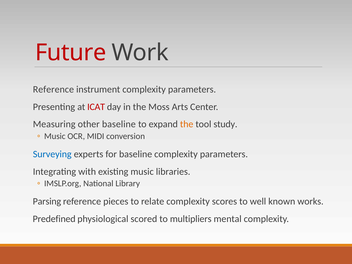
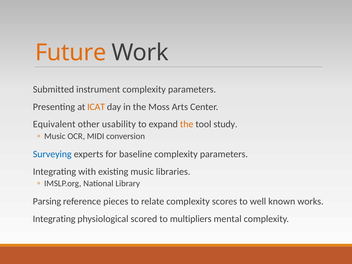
Future colour: red -> orange (71, 53)
Reference: Reference -> Submitted (53, 89)
ICAT colour: red -> orange (96, 107)
Measuring: Measuring -> Equivalent (54, 124)
other baseline: baseline -> usability (119, 124)
Predefined: Predefined -> Integrating (54, 219)
